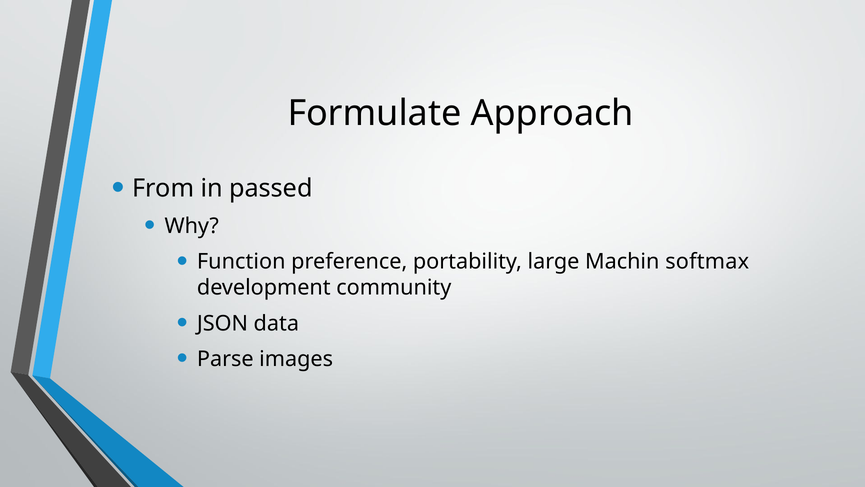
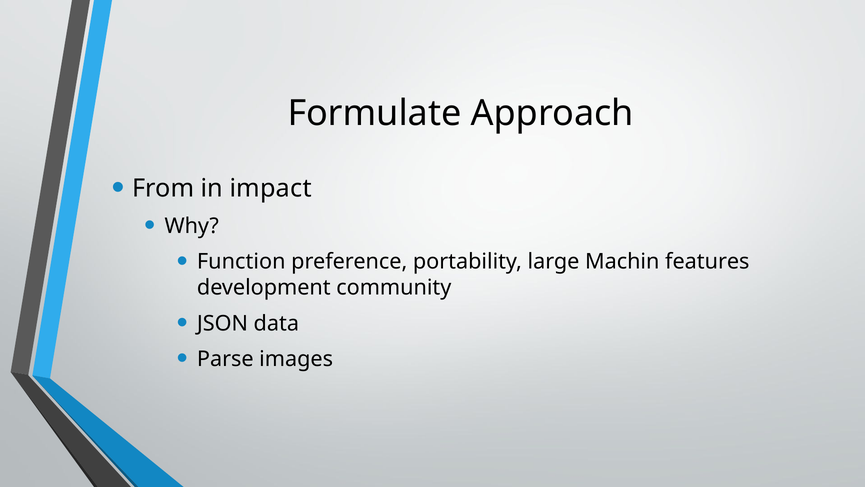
passed: passed -> impact (271, 188)
softmax: softmax -> features (707, 261)
